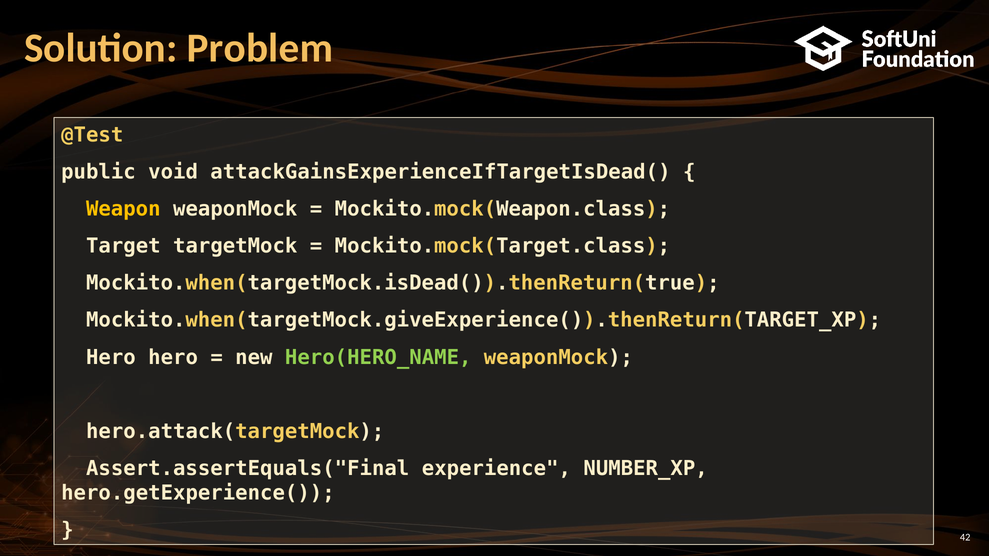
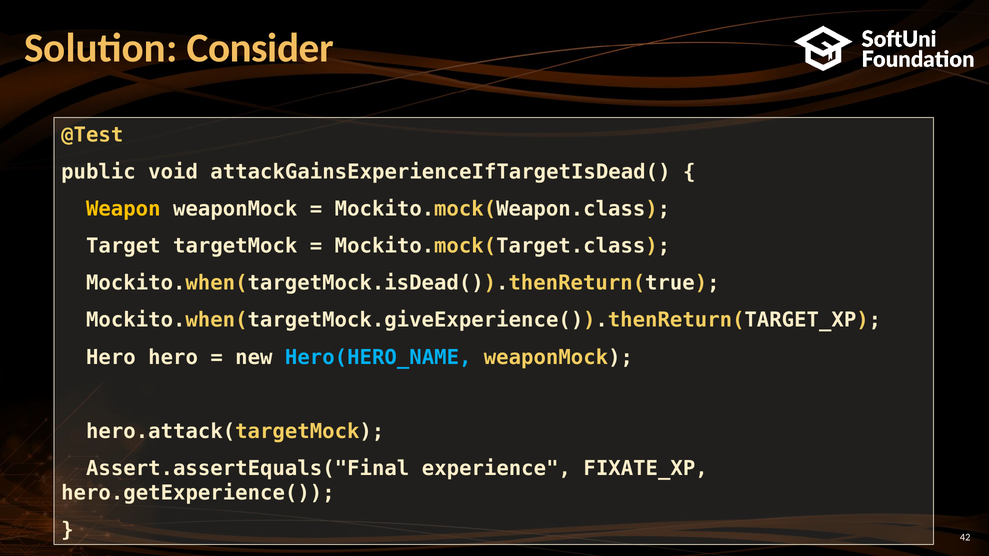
Problem: Problem -> Consider (260, 48)
Hero(HERO_NAME colour: light green -> light blue (378, 358)
NUMBER_XP: NUMBER_XP -> FIXATE_XP (646, 469)
